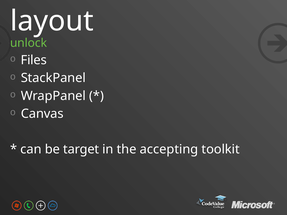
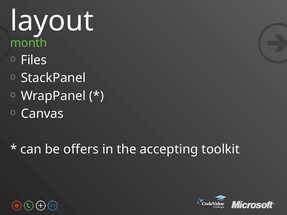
unlock: unlock -> month (29, 43)
target: target -> offers (81, 150)
